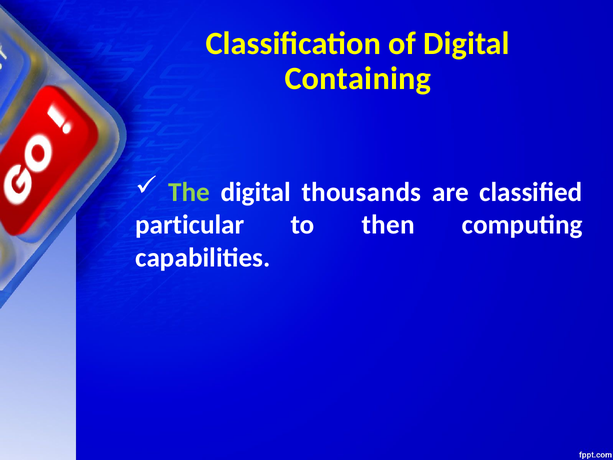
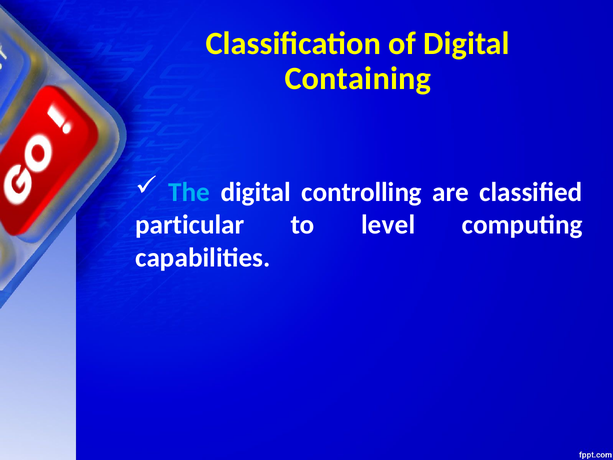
The colour: light green -> light blue (189, 192)
thousands: thousands -> controlling (362, 192)
then: then -> level (388, 225)
